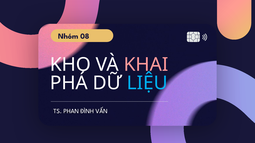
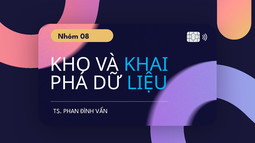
KHAI colour: pink -> light blue (146, 65)
